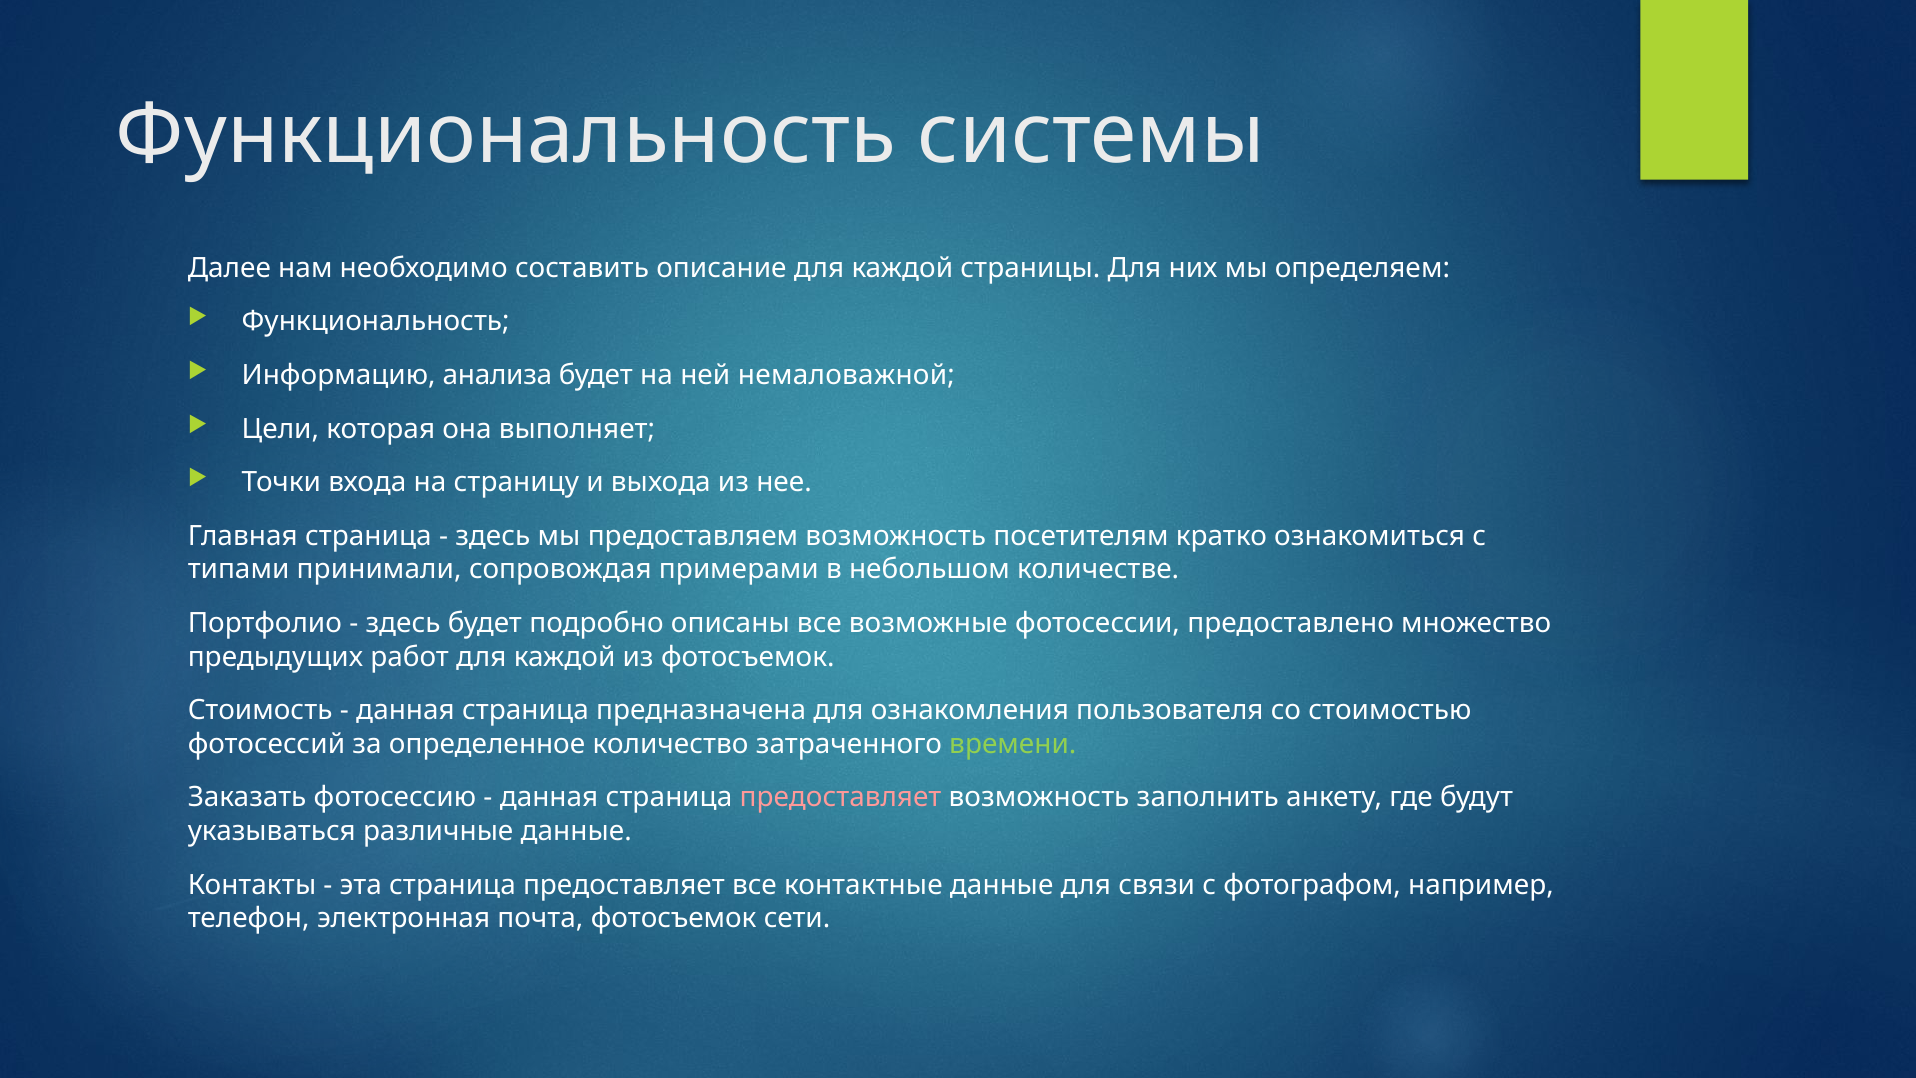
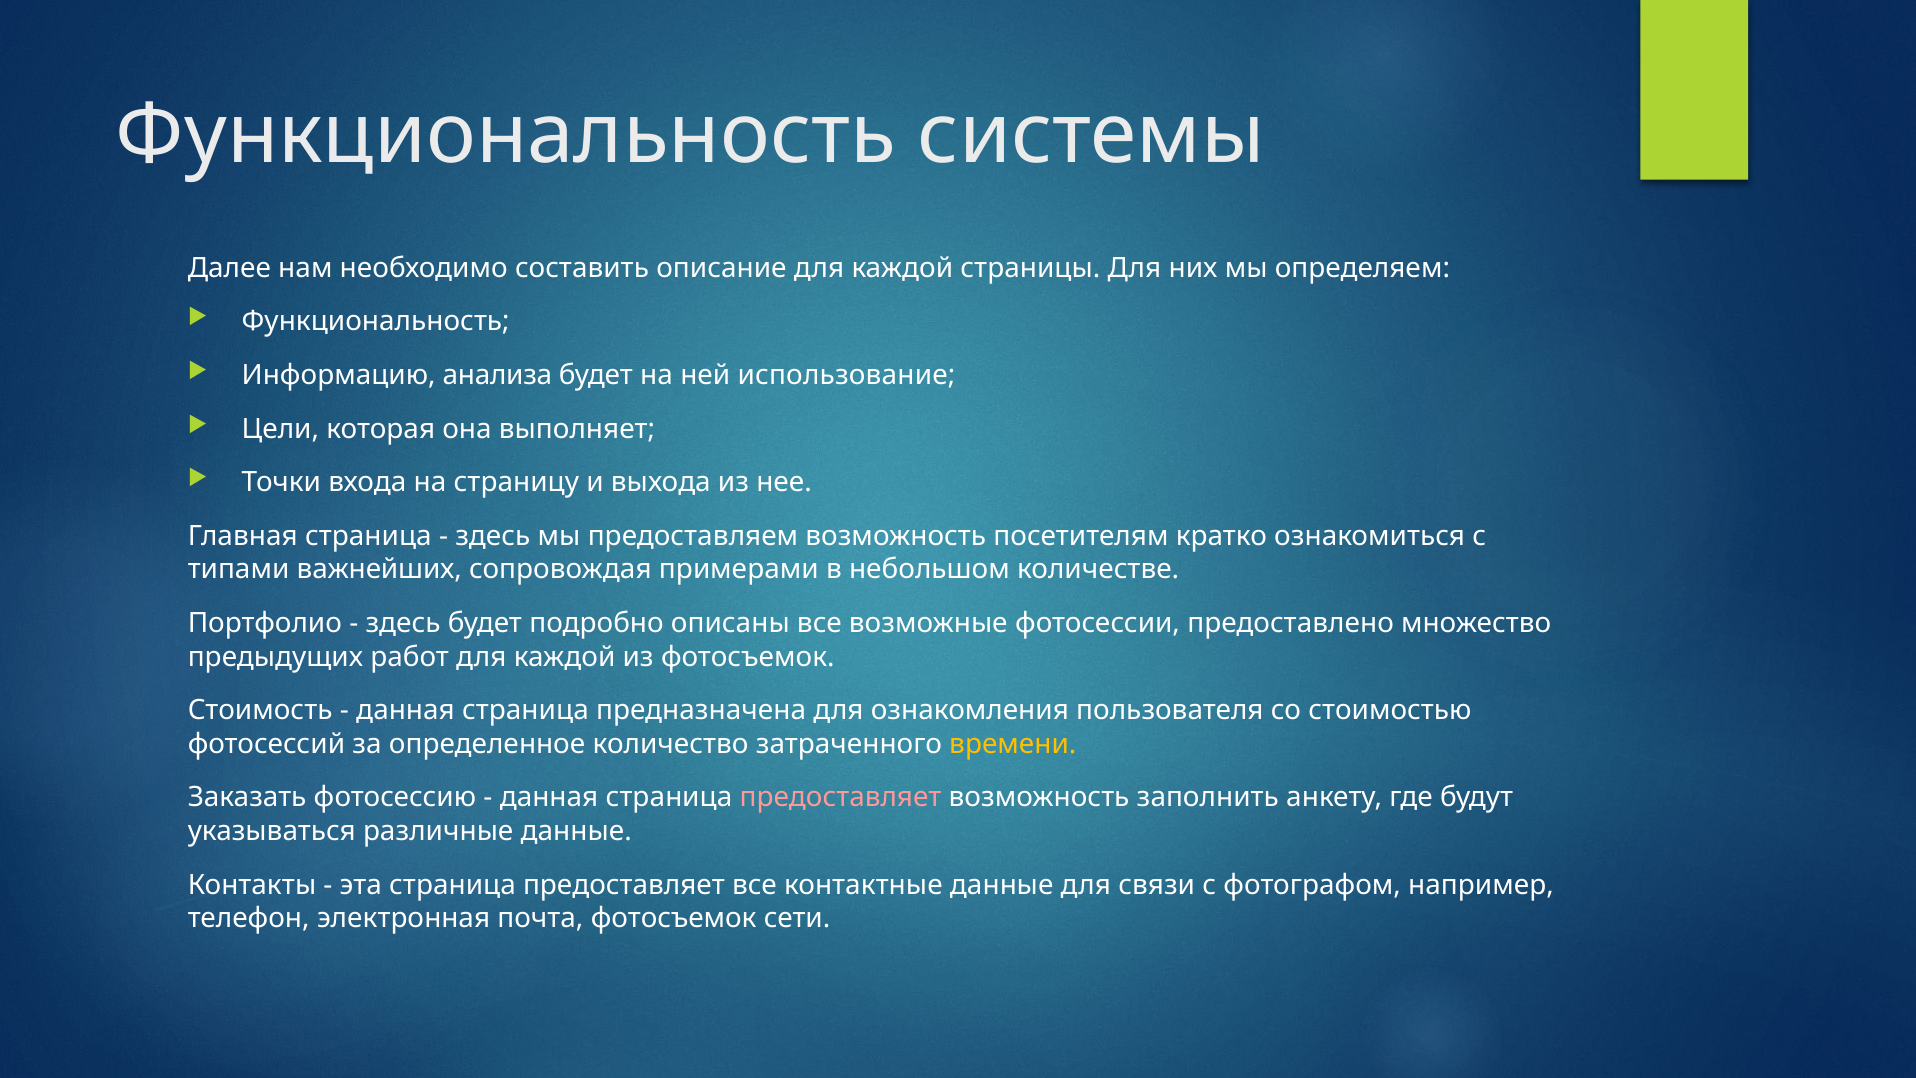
немаловажной: немаловажной -> использование (846, 375)
принимали: принимали -> важнейших (379, 569)
времени colour: light green -> yellow (1013, 744)
